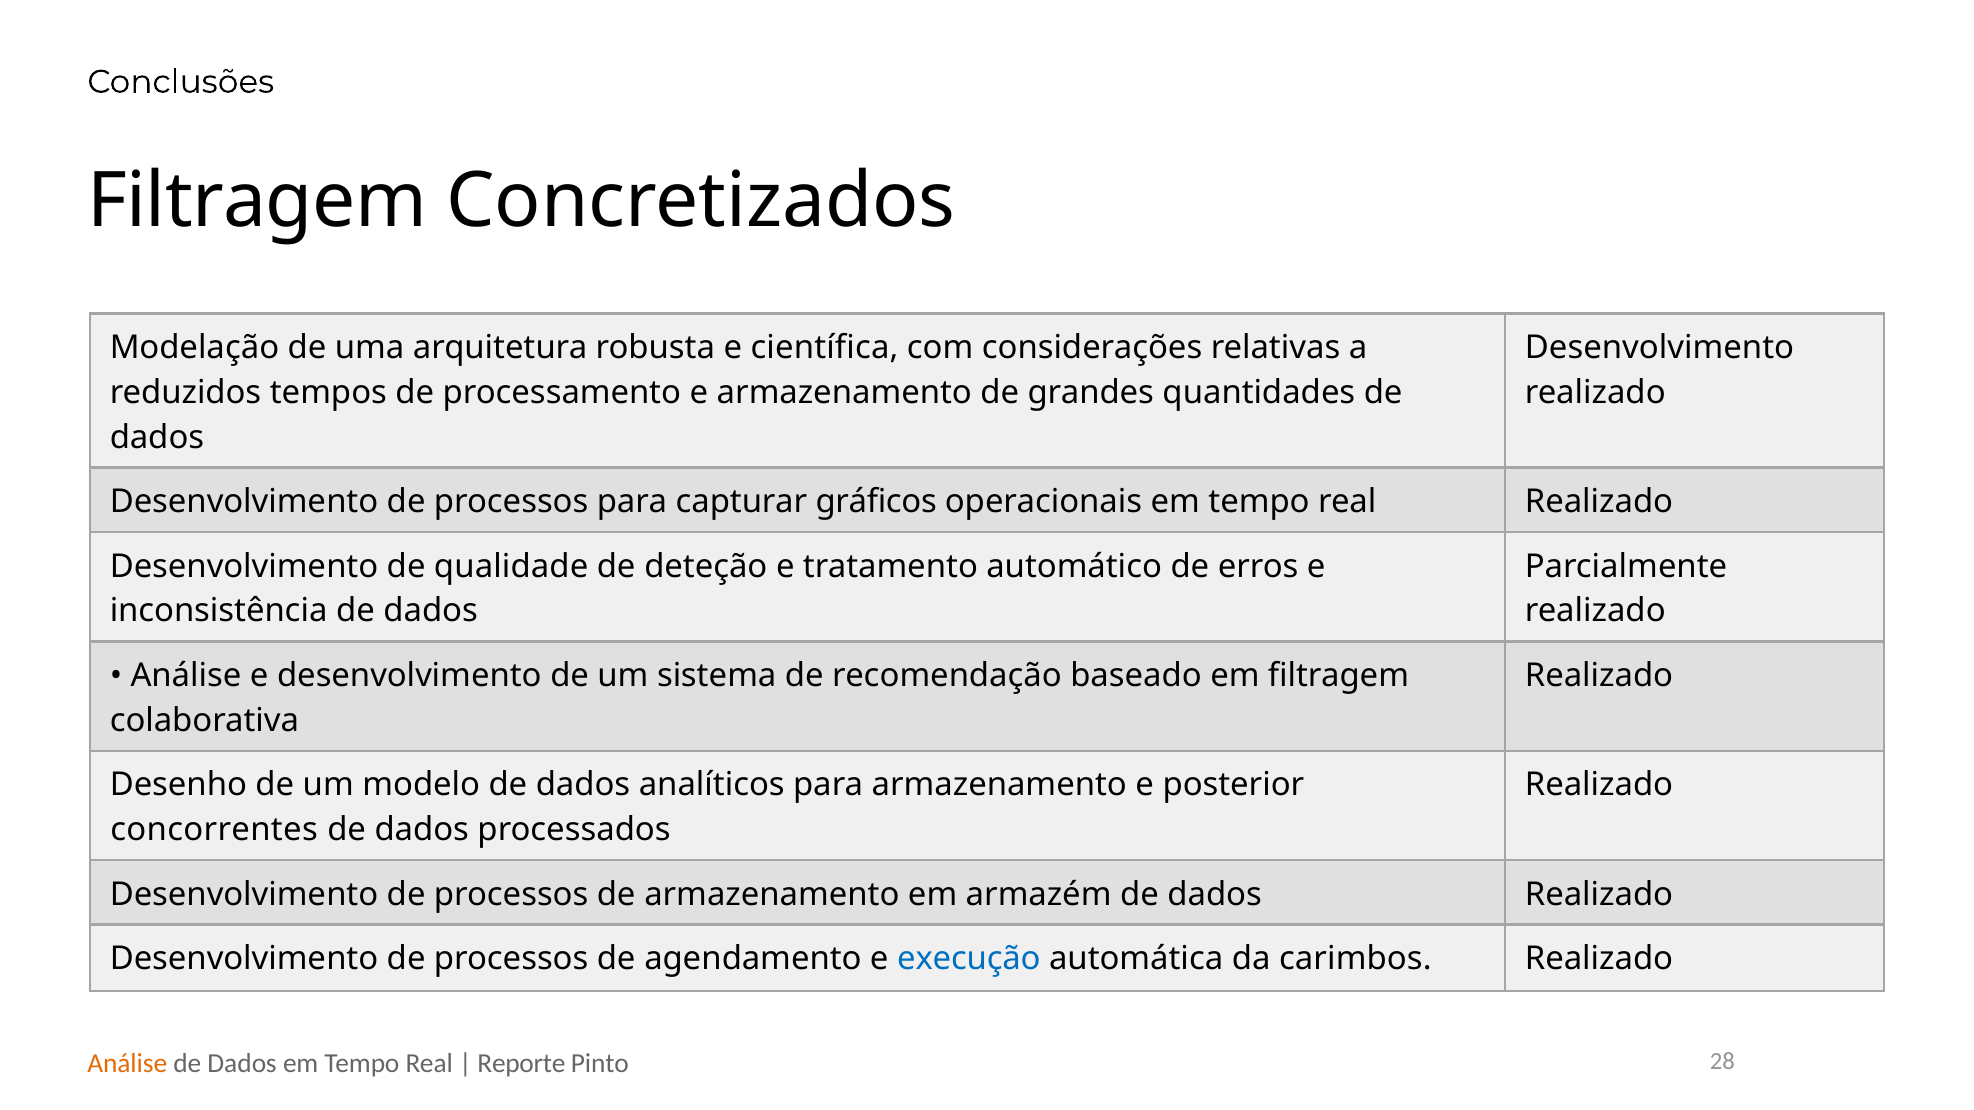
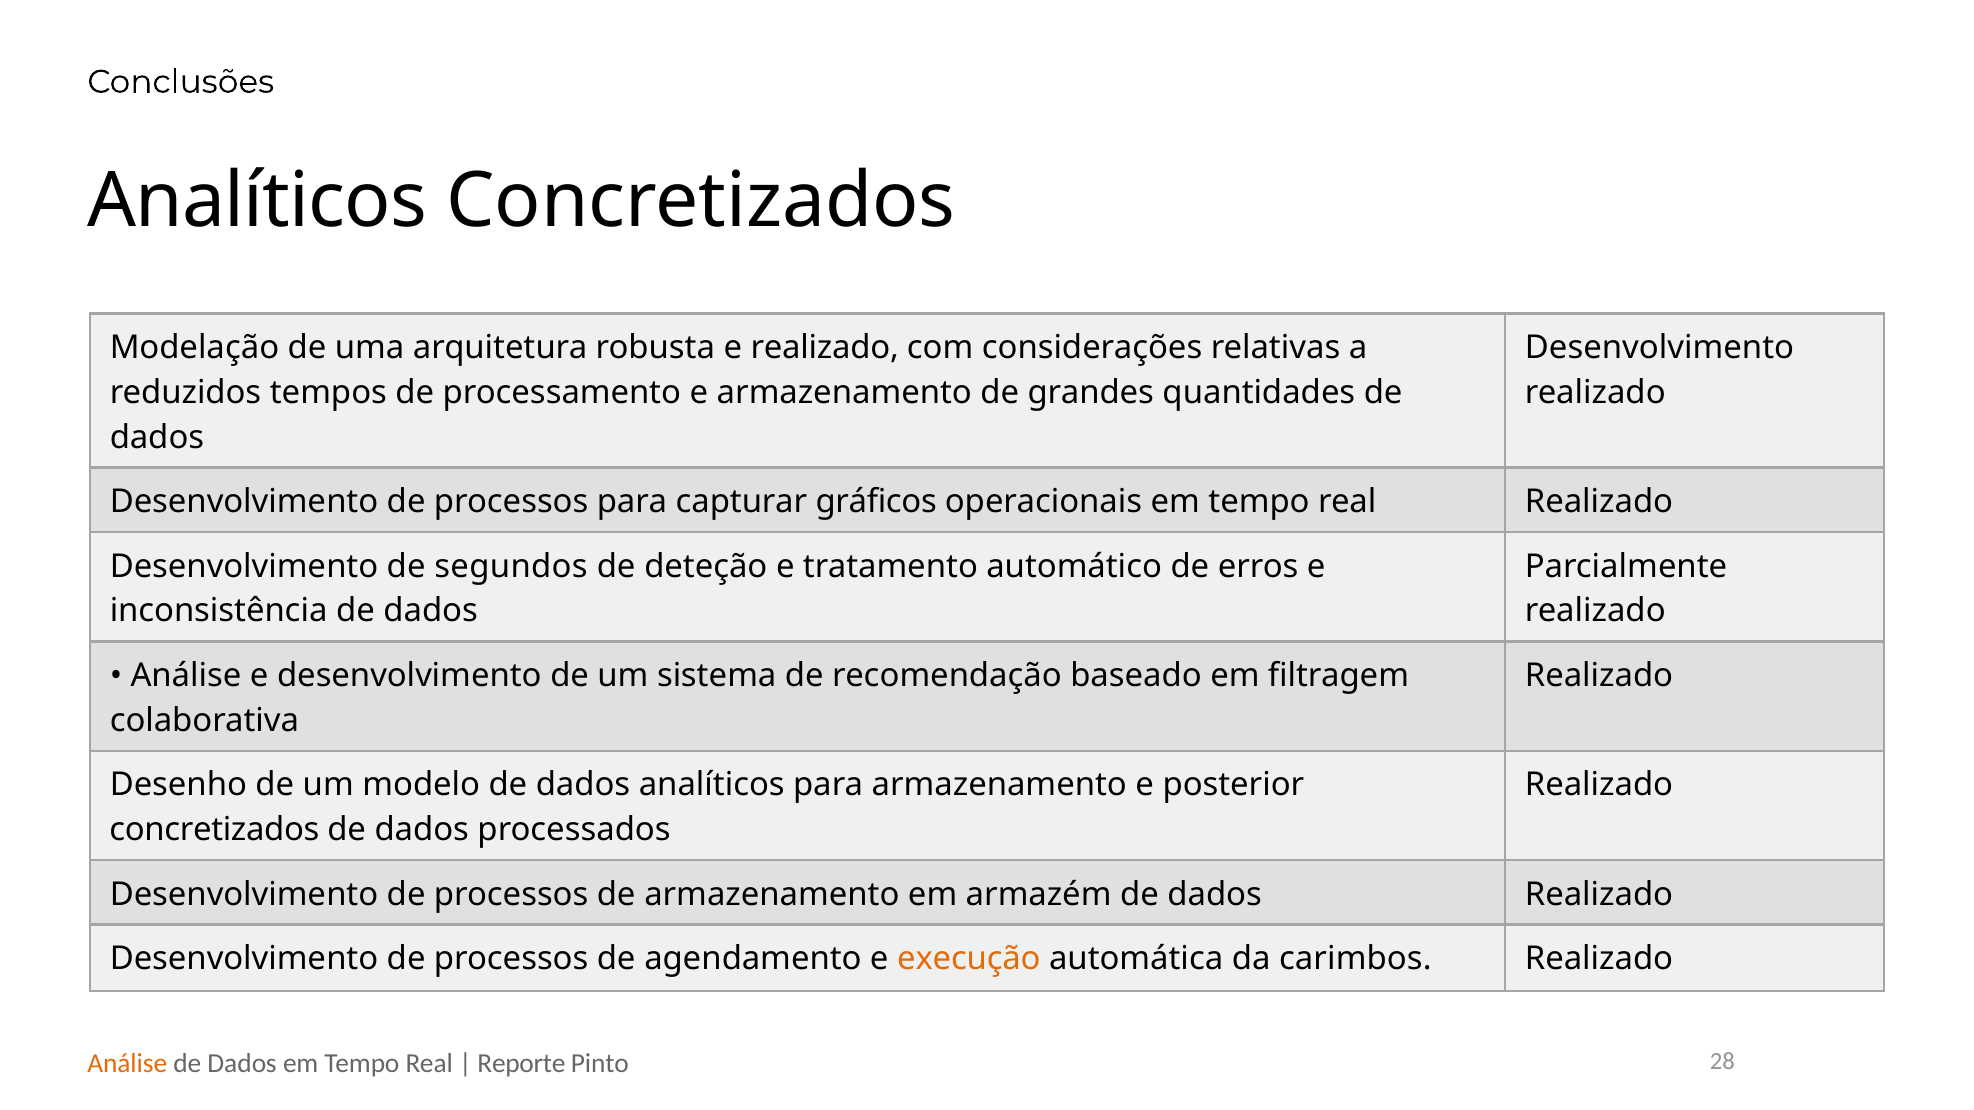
Filtragem: Filtragem -> Analíticos (257, 201)
e científica: científica -> realizado (825, 348)
qualidade: qualidade -> segundos (511, 567)
concorrentes: concorrentes -> concretizados (214, 830)
execução colour: blue -> orange (969, 959)
